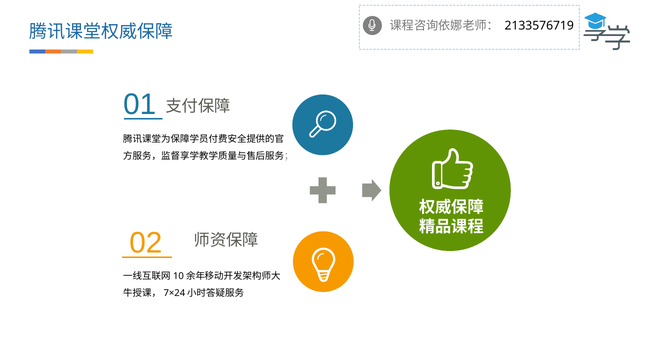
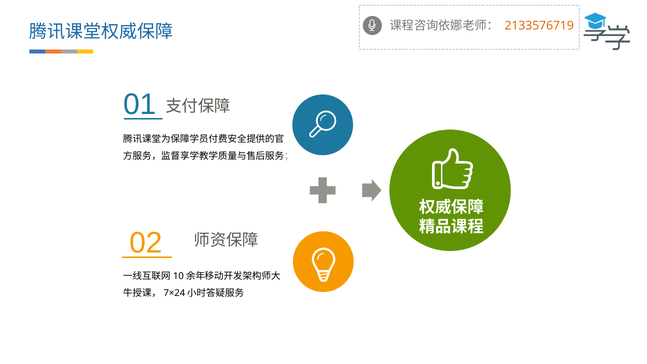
2133576719 colour: black -> orange (539, 26)
